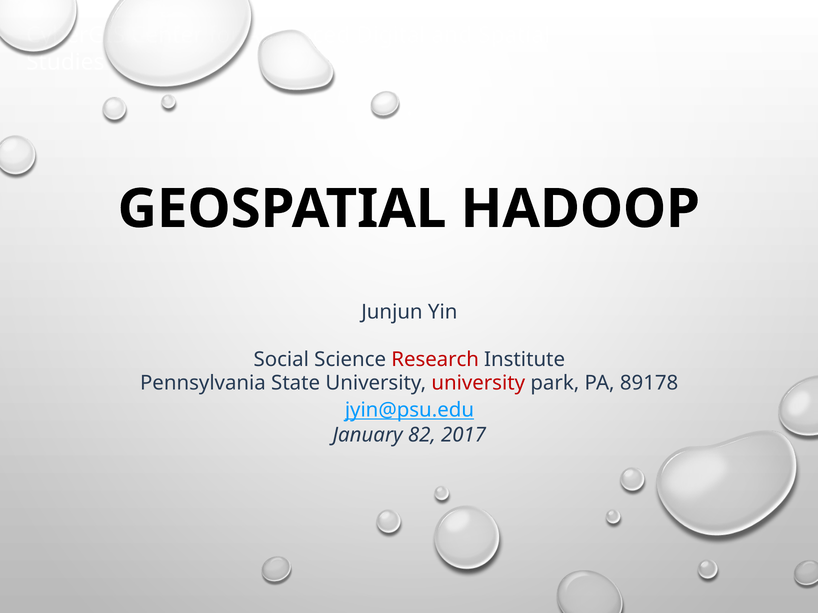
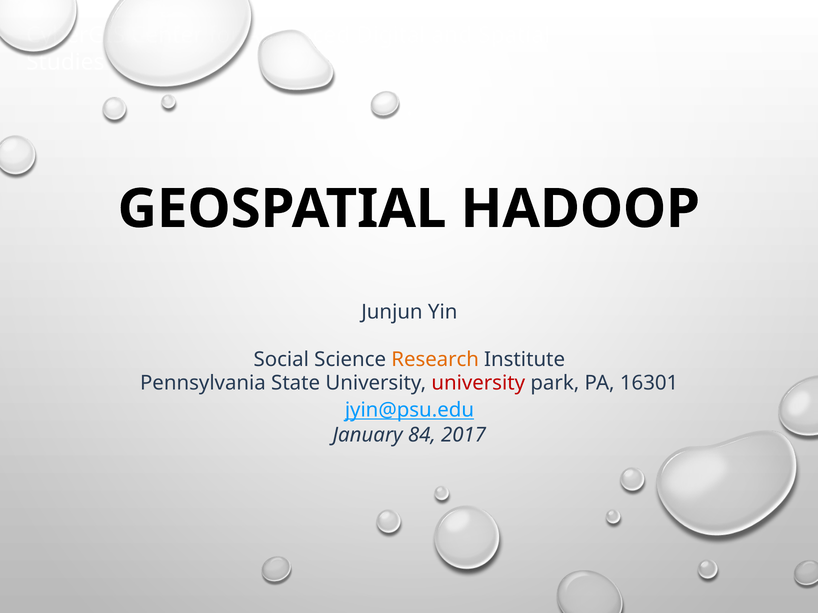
Research colour: red -> orange (435, 360)
89178: 89178 -> 16301 (649, 383)
82: 82 -> 84 (422, 436)
